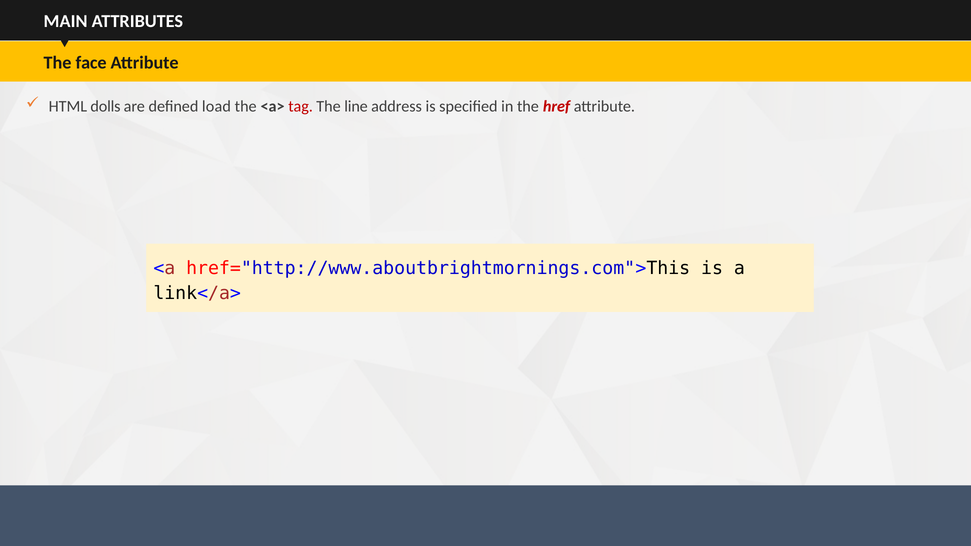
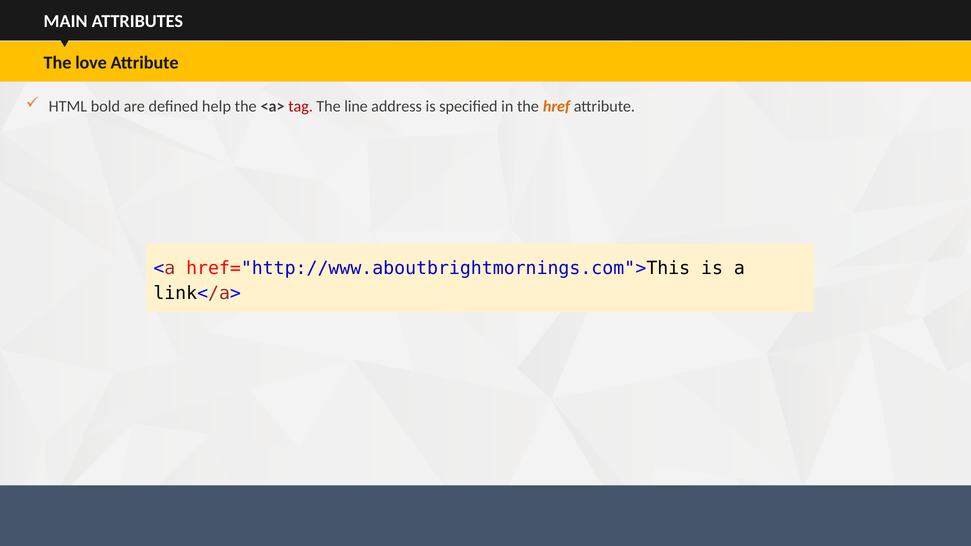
face: face -> love (91, 63)
dolls: dolls -> bold (105, 107)
load: load -> help (216, 107)
href colour: red -> orange (557, 107)
